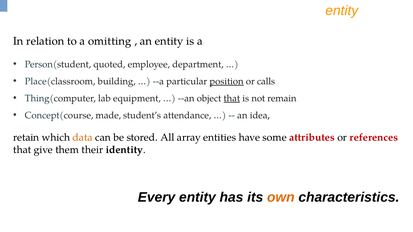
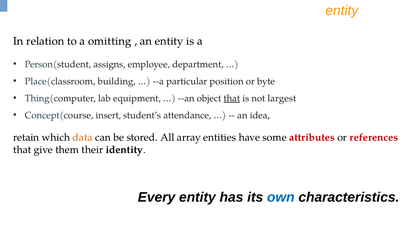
quoted: quoted -> assigns (109, 64)
position underline: present -> none (227, 81)
calls: calls -> byte (266, 81)
remain: remain -> largest (282, 98)
made: made -> insert (108, 115)
own colour: orange -> blue (281, 197)
